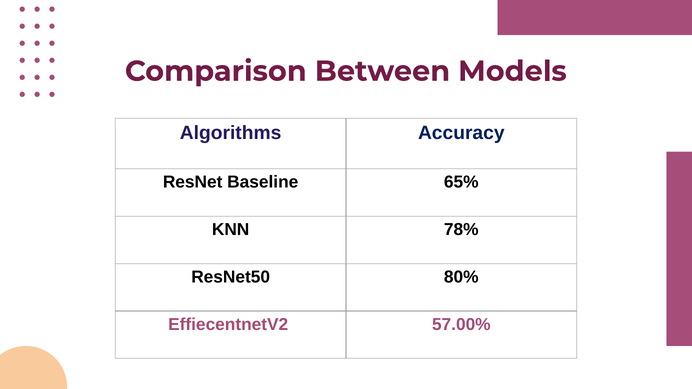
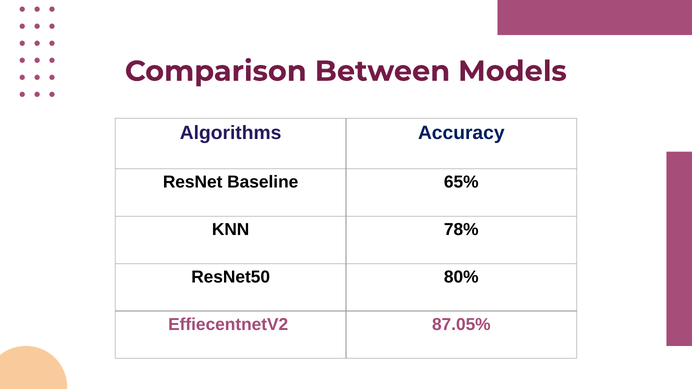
57.00%: 57.00% -> 87.05% (461, 325)
